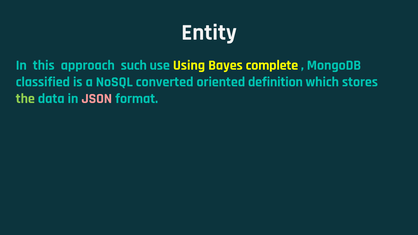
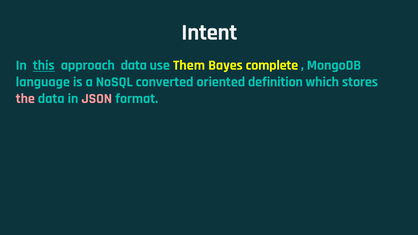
Entity: Entity -> Intent (209, 32)
this underline: none -> present (44, 65)
approach such: such -> data (134, 65)
Using: Using -> Them (189, 65)
classified: classified -> language (43, 82)
the colour: light green -> pink (25, 99)
